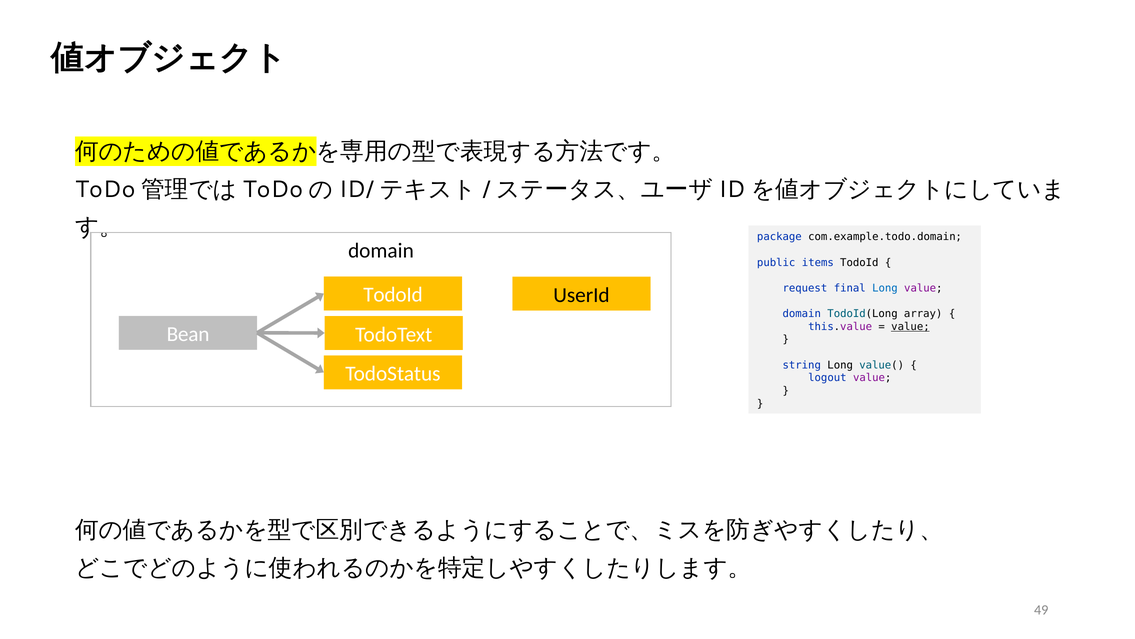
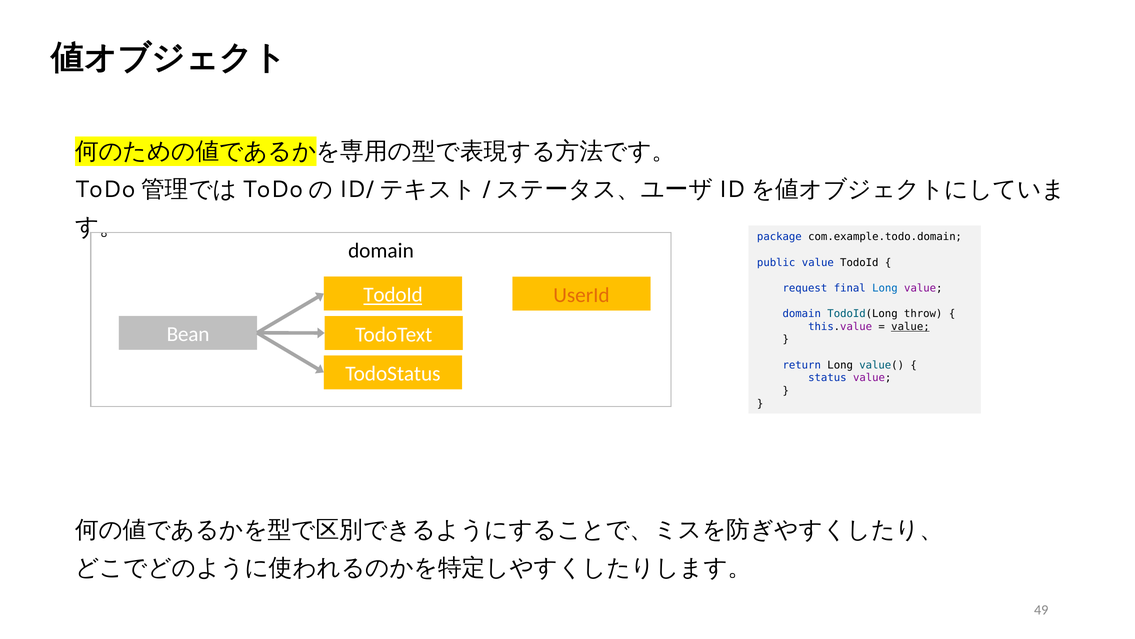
public items: items -> value (818, 262)
TodoId underline: none -> present (393, 295)
UserId colour: black -> orange (581, 295)
array: array -> throw (923, 314)
string: string -> return (802, 365)
logout: logout -> status (827, 378)
